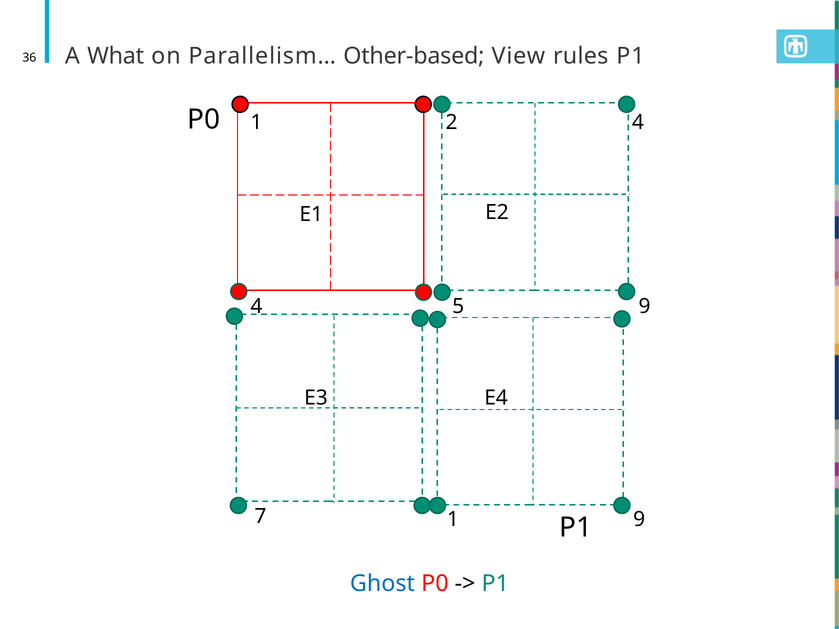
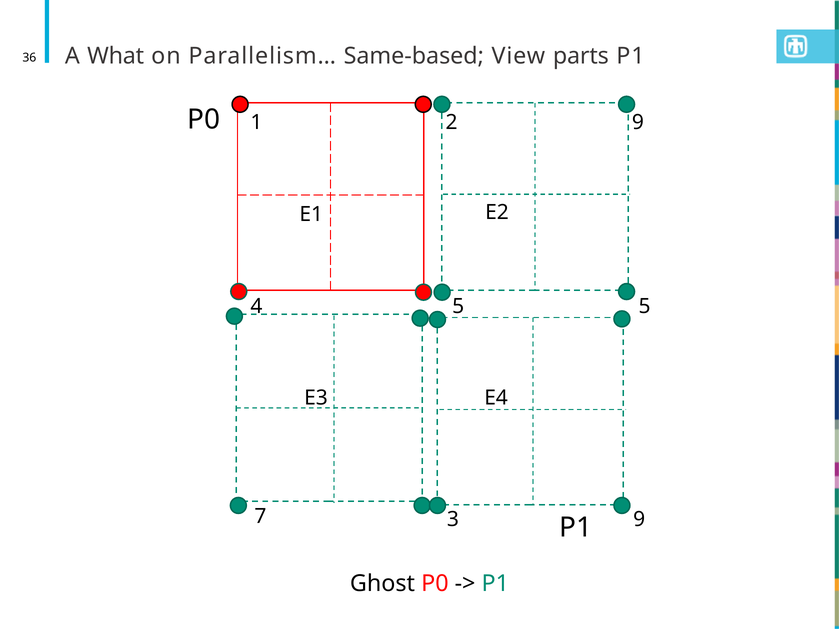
Other-based: Other-based -> Same-based (414, 56)
rules: rules -> parts (581, 56)
2 4: 4 -> 9 (638, 122)
5 9: 9 -> 5 (645, 307)
7 1: 1 -> 3 (453, 519)
Ghost colour: blue -> black (383, 584)
